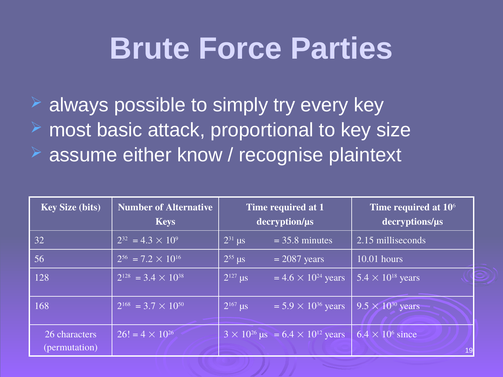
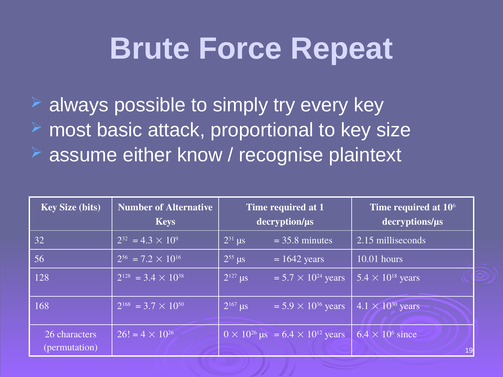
Parties: Parties -> Repeat (342, 49)
2087: 2087 -> 1642 (292, 259)
4.6: 4.6 -> 5.7 (288, 278)
9.5: 9.5 -> 4.1 (363, 306)
3: 3 -> 0 (226, 334)
